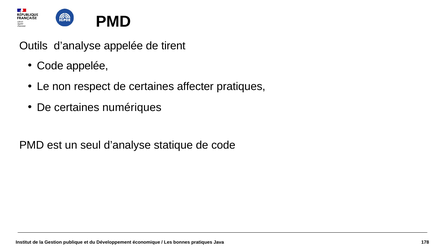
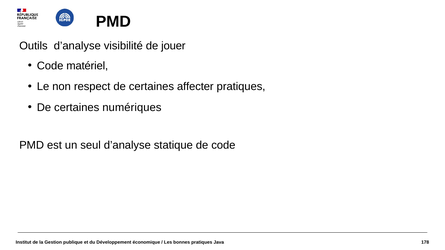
d’analyse appelée: appelée -> visibilité (123, 46)
tirent: tirent -> jouer (173, 46)
Code appelée: appelée -> matériel (87, 66)
